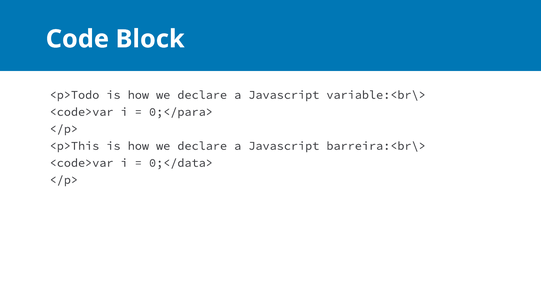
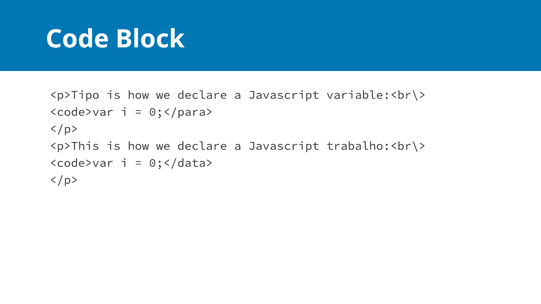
<p>Todo: <p>Todo -> <p>Tipo (74, 95)
barreira:<br\>: barreira:<br\> -> trabalho:<br\> (376, 146)
